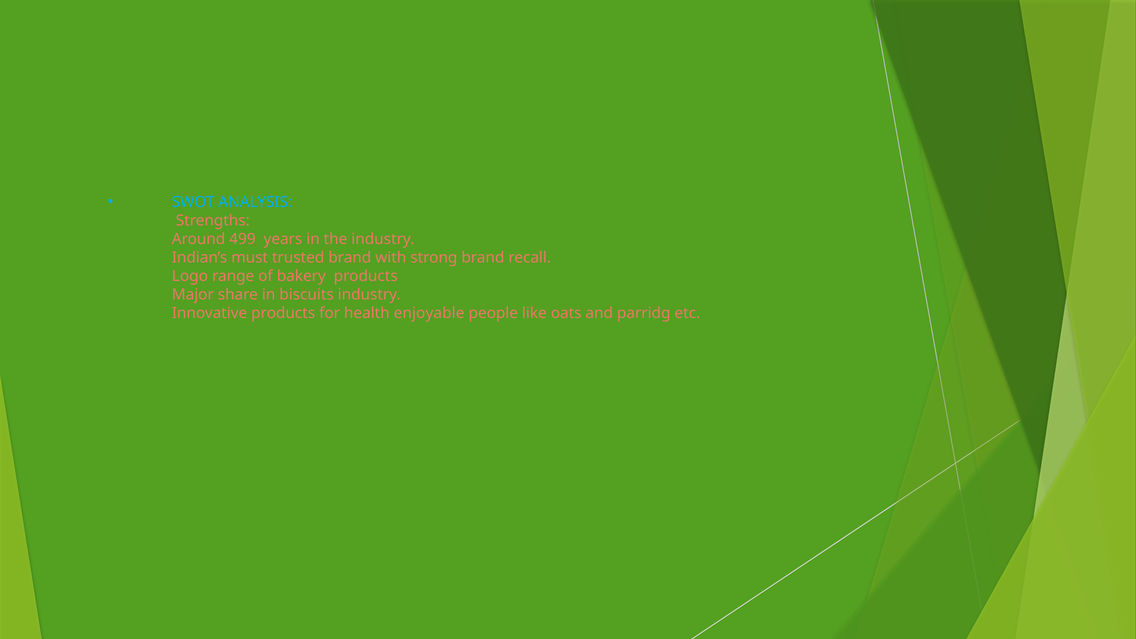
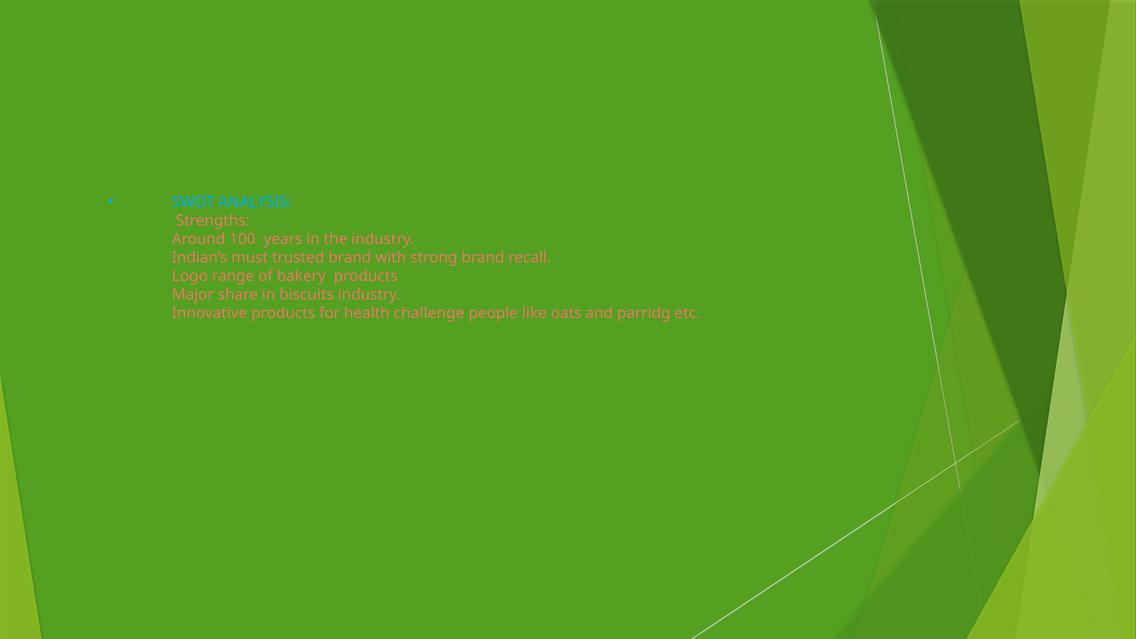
499: 499 -> 100 (242, 239)
enjoyable: enjoyable -> challenge (429, 313)
